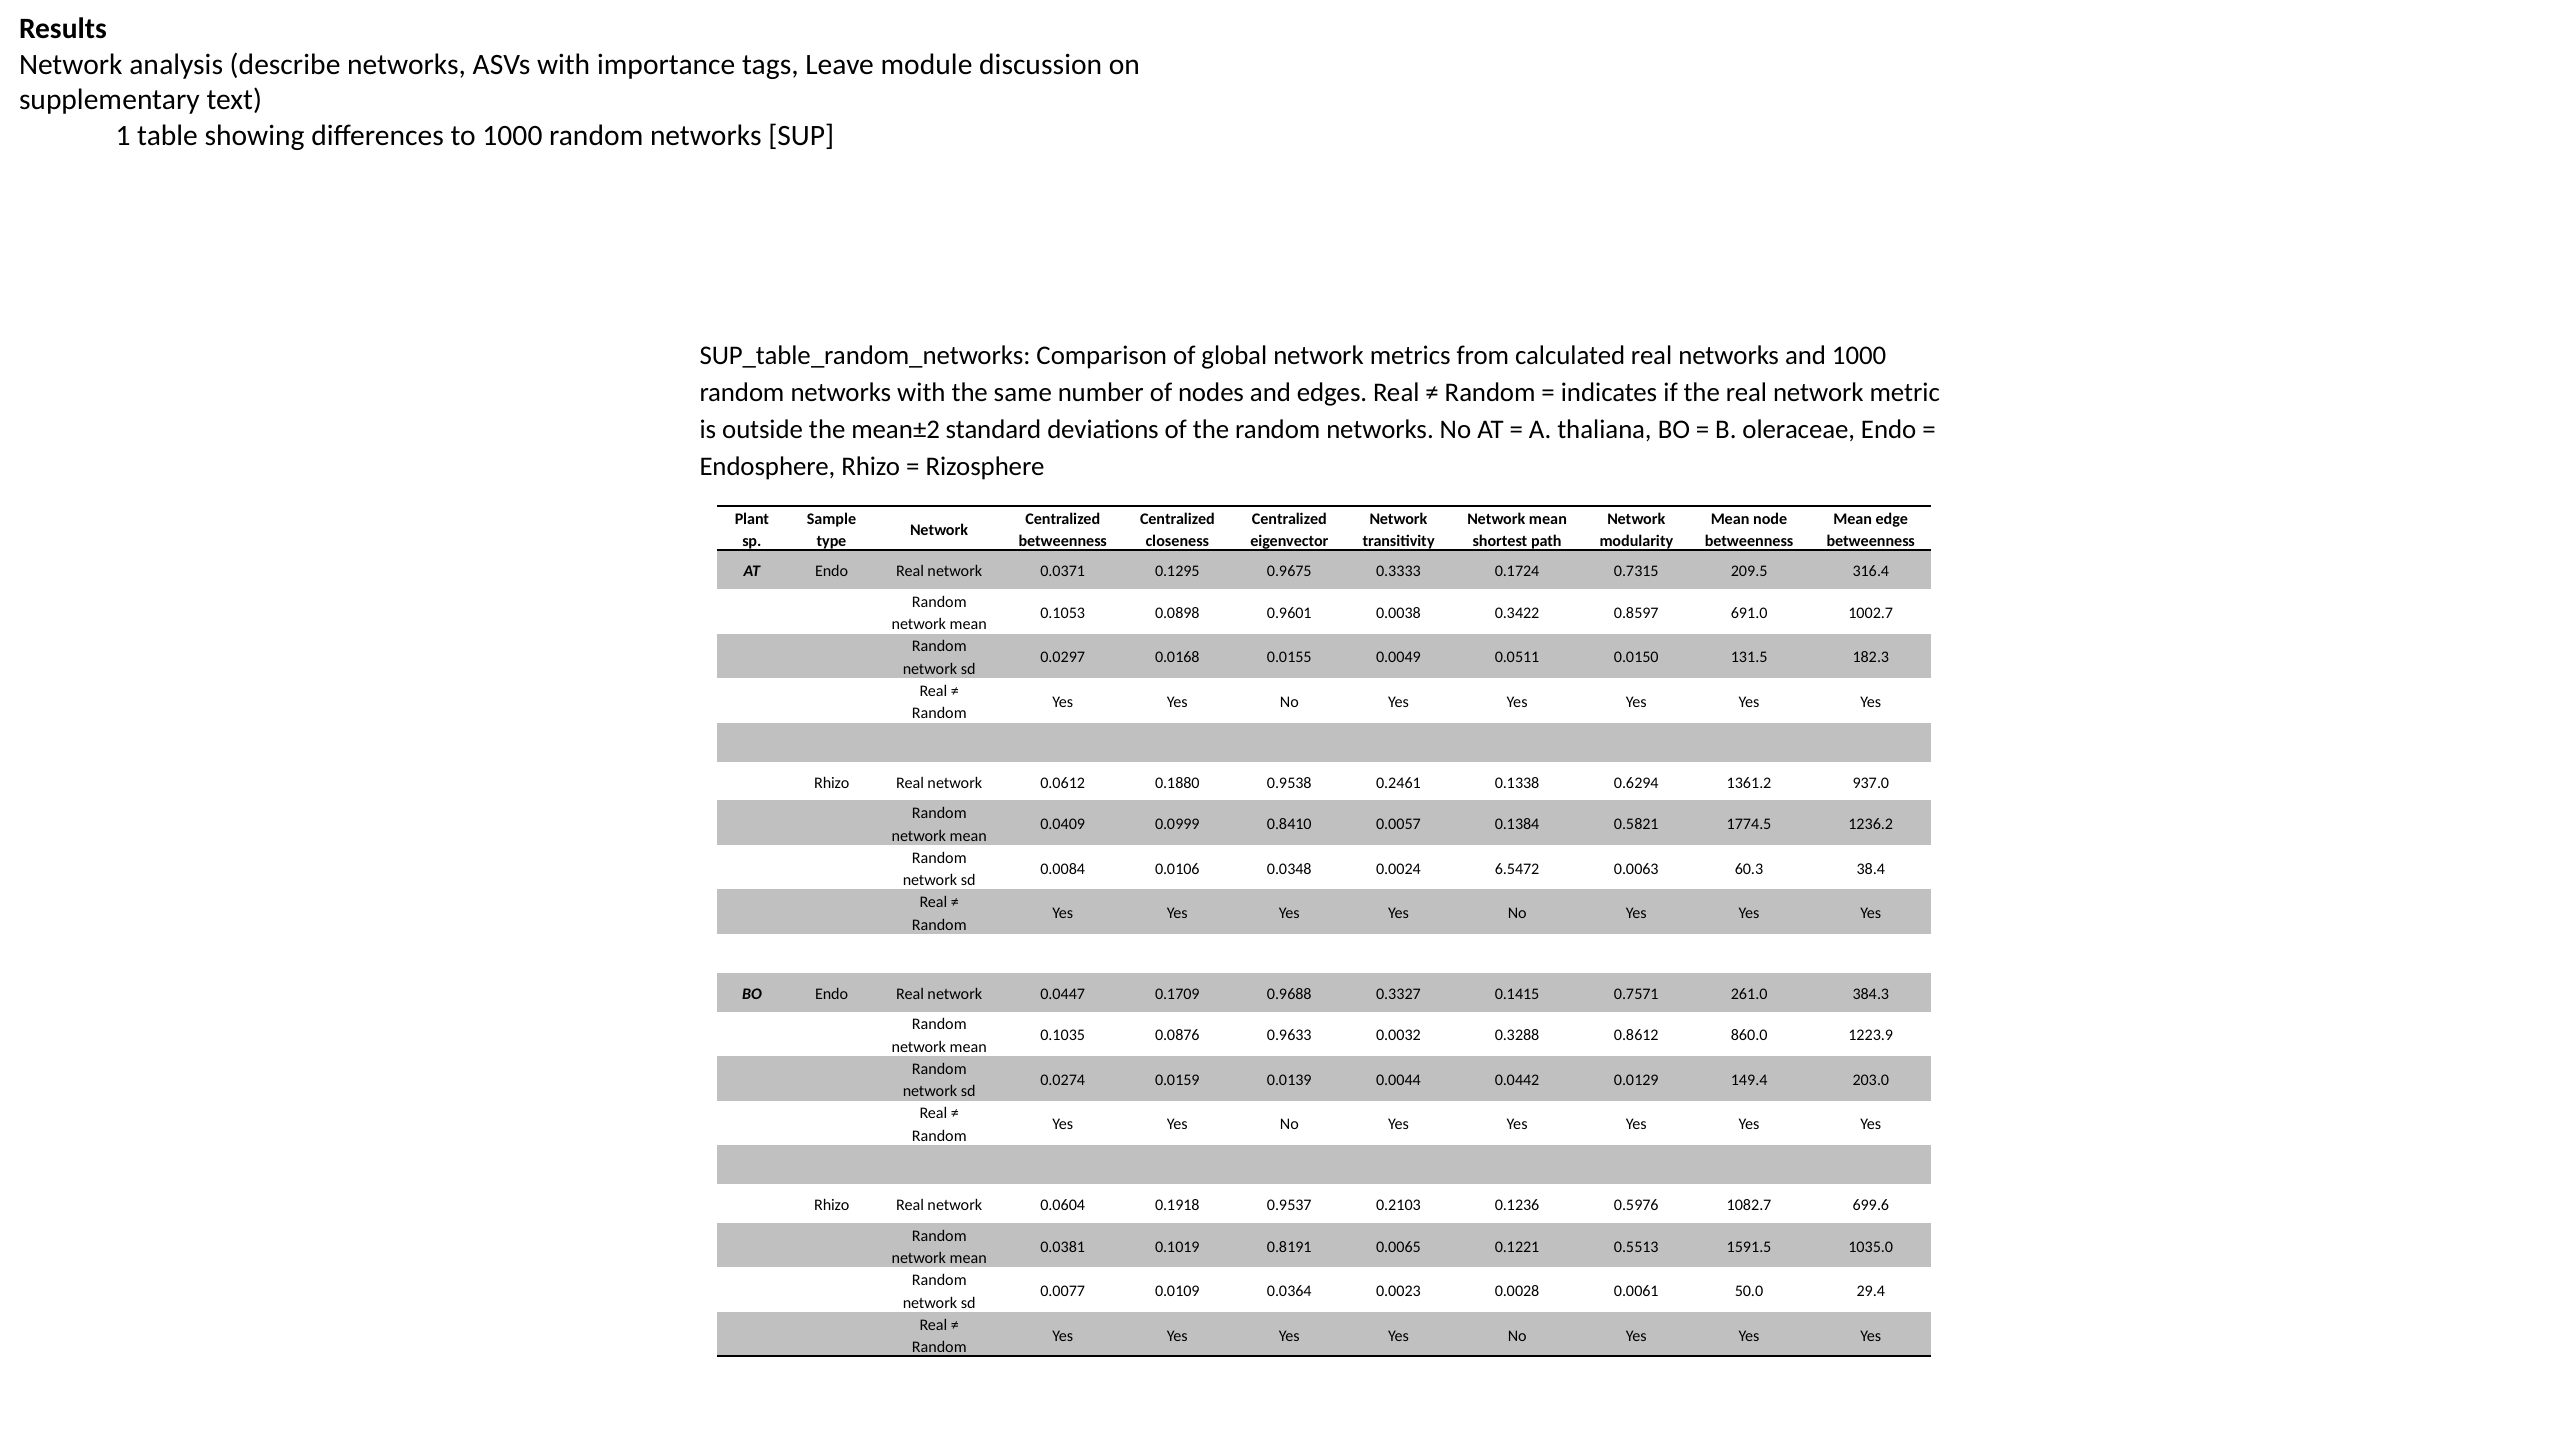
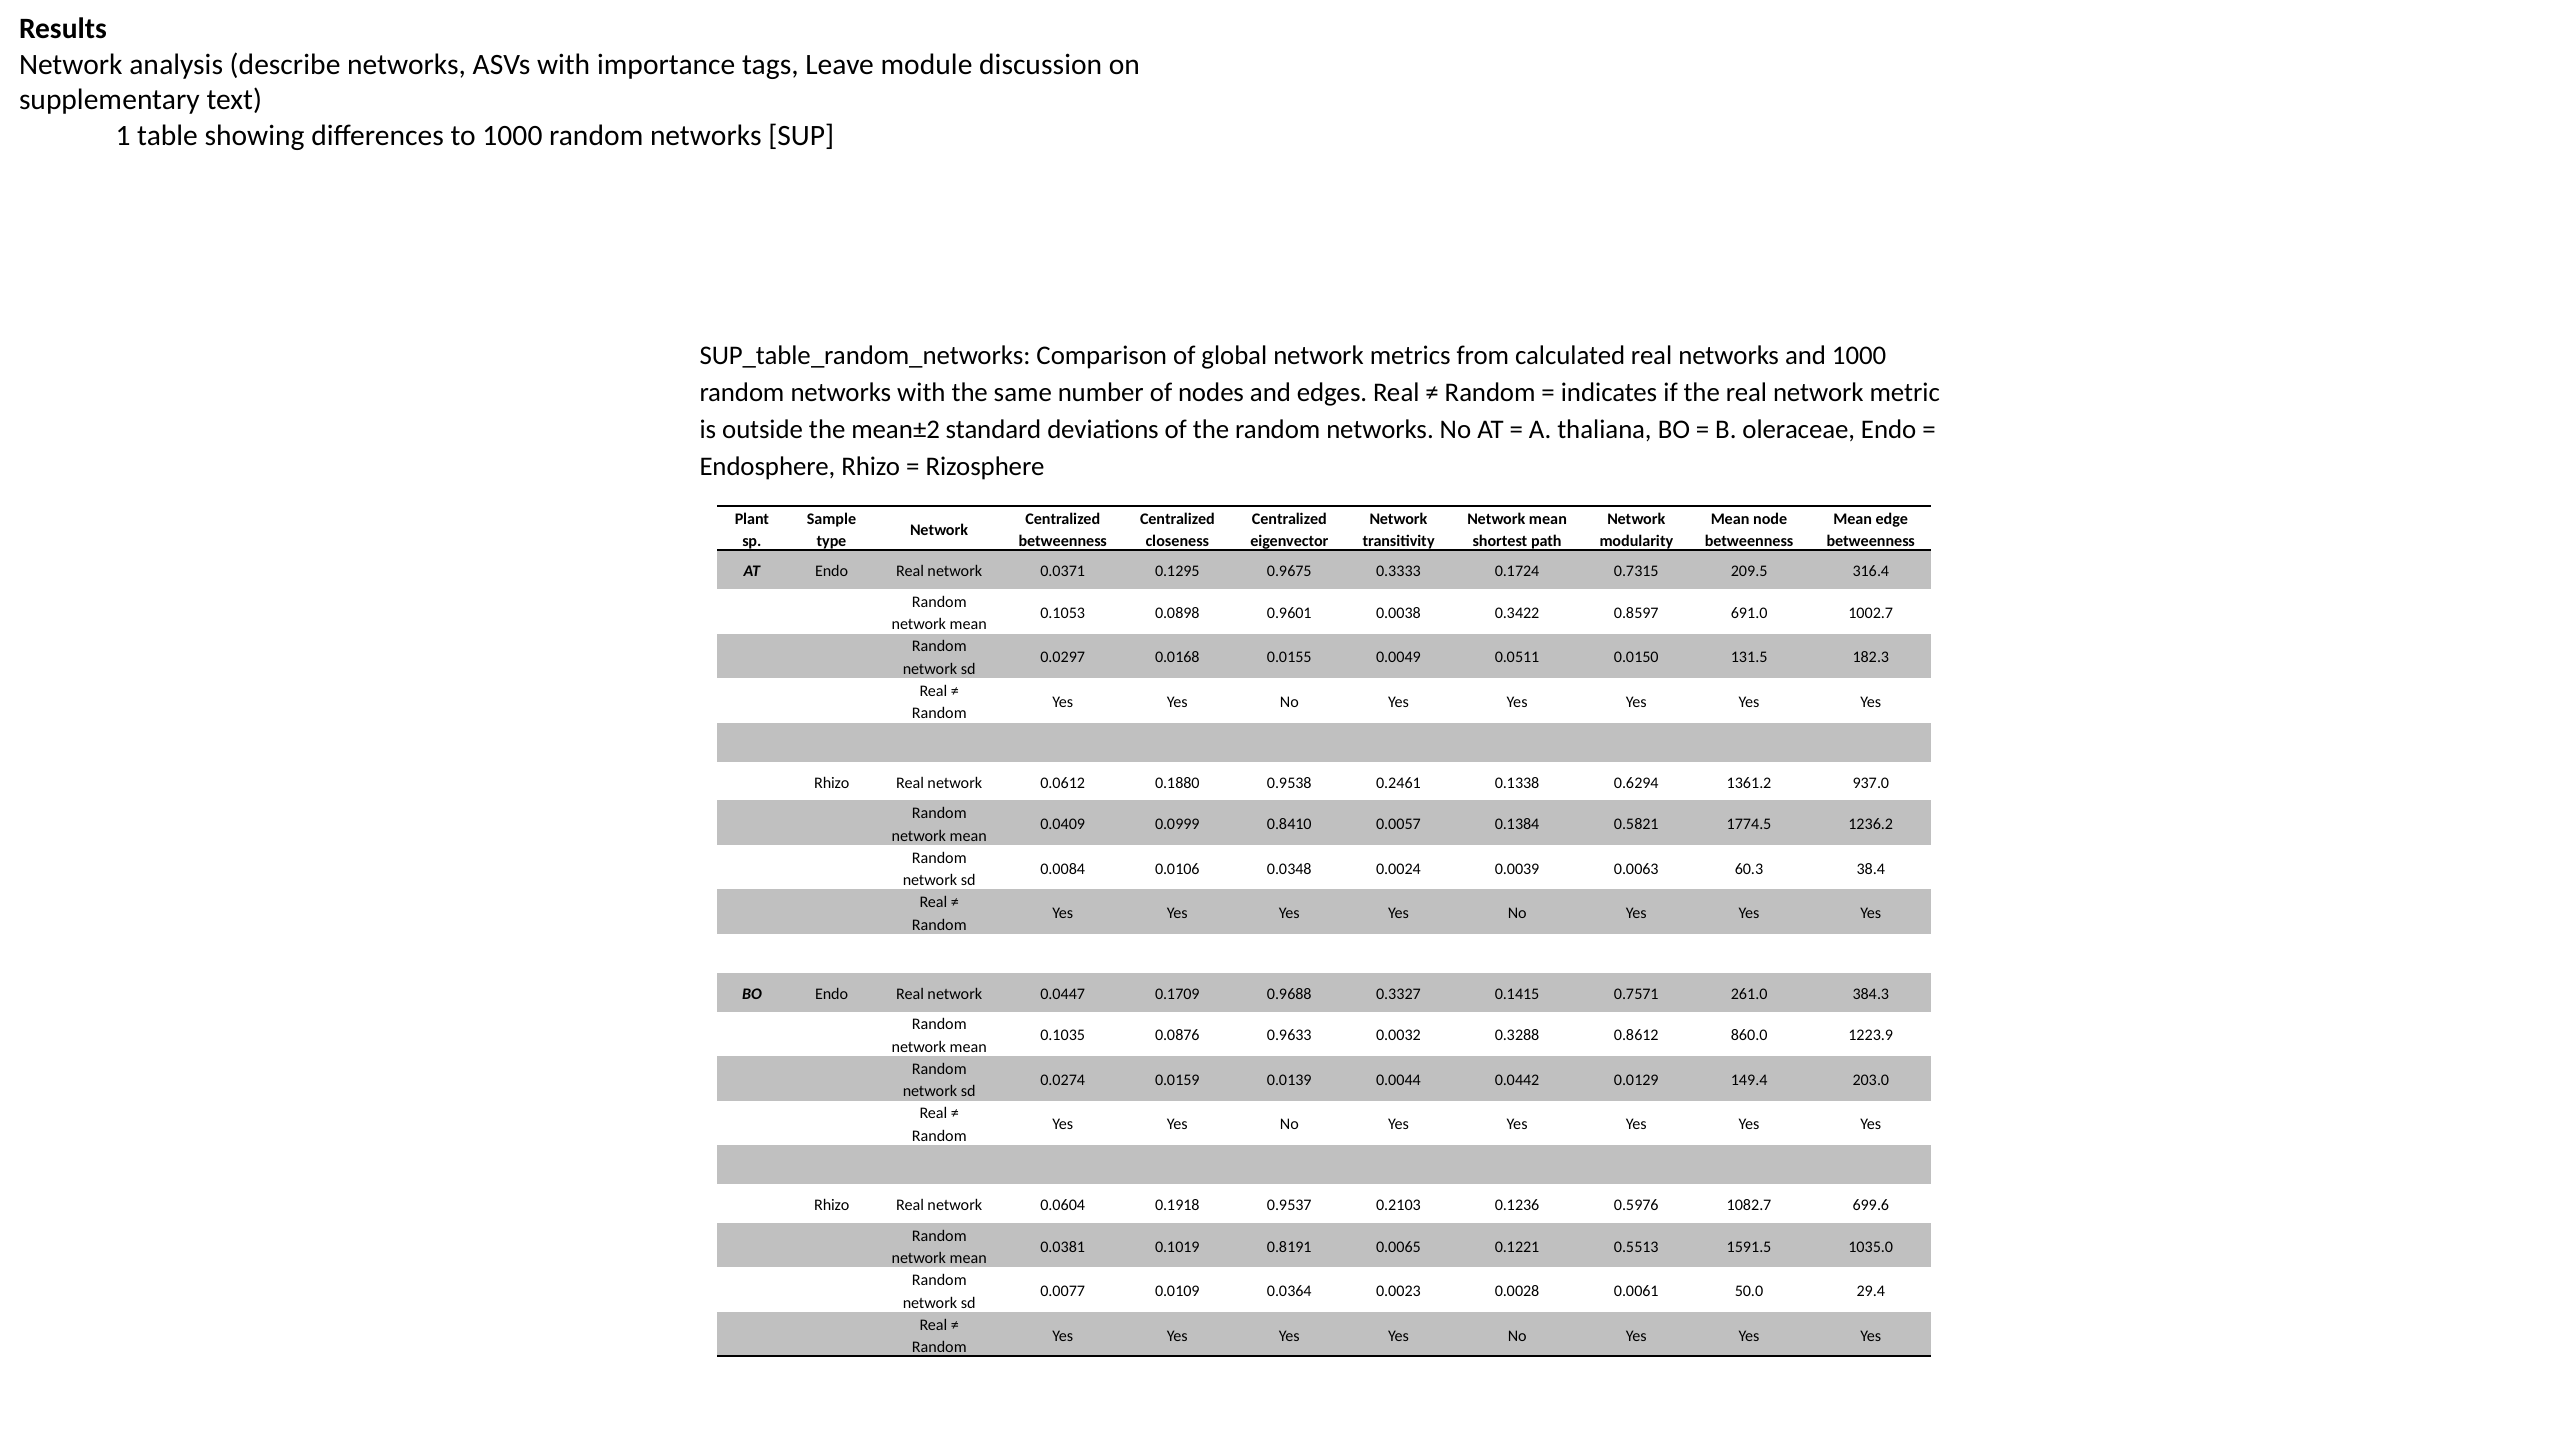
6.5472: 6.5472 -> 0.0039 (1517, 869)
